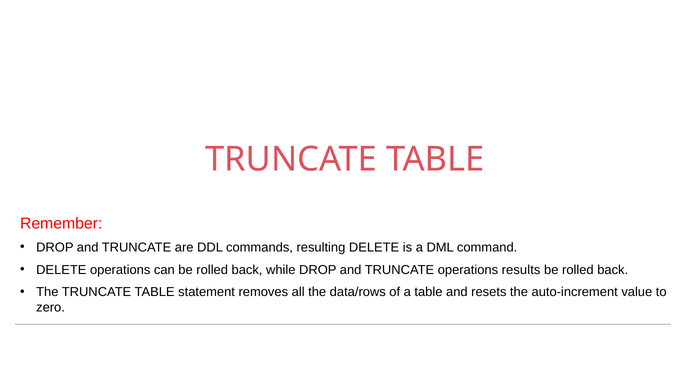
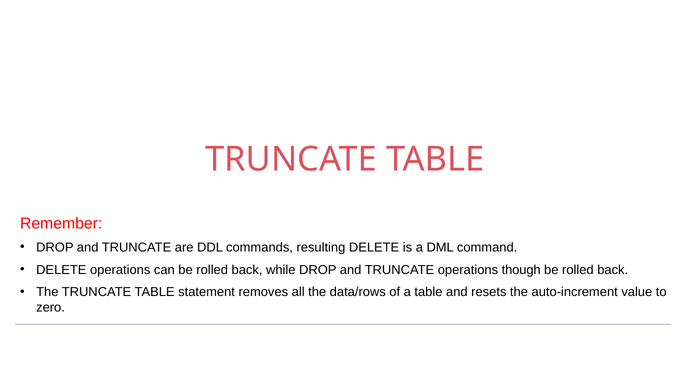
results: results -> though (521, 270)
